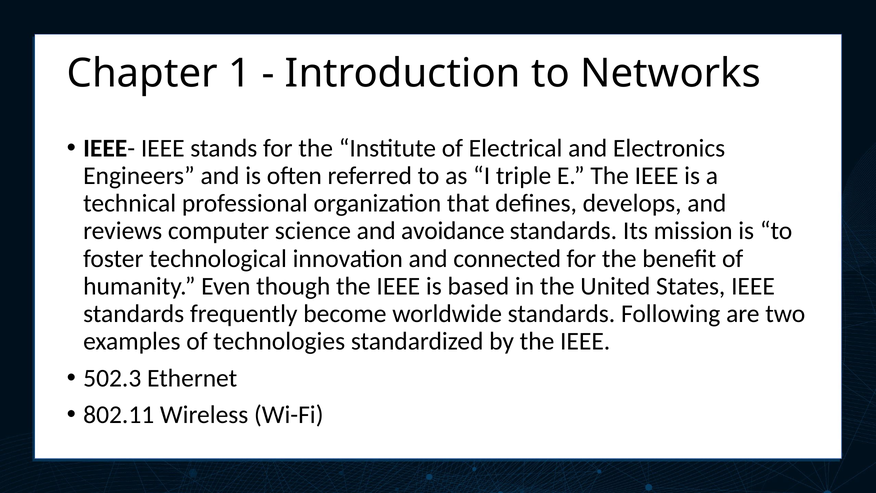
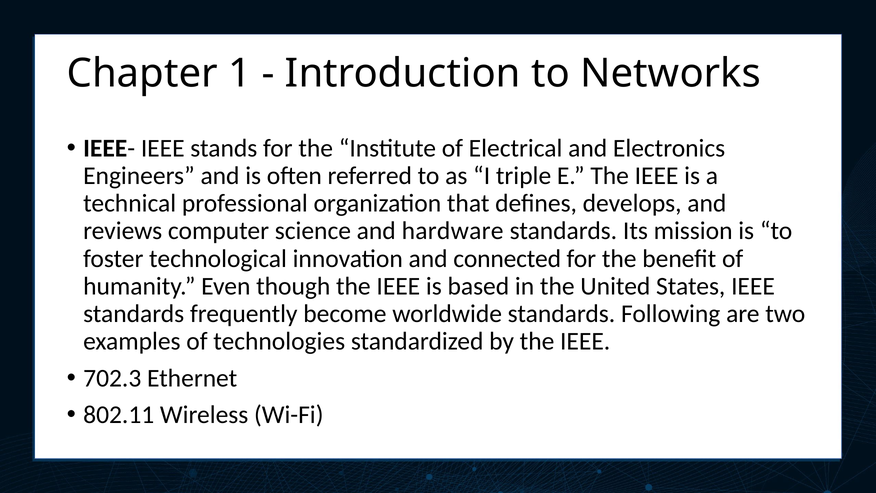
avoidance: avoidance -> hardware (453, 231)
502.3: 502.3 -> 702.3 (112, 378)
